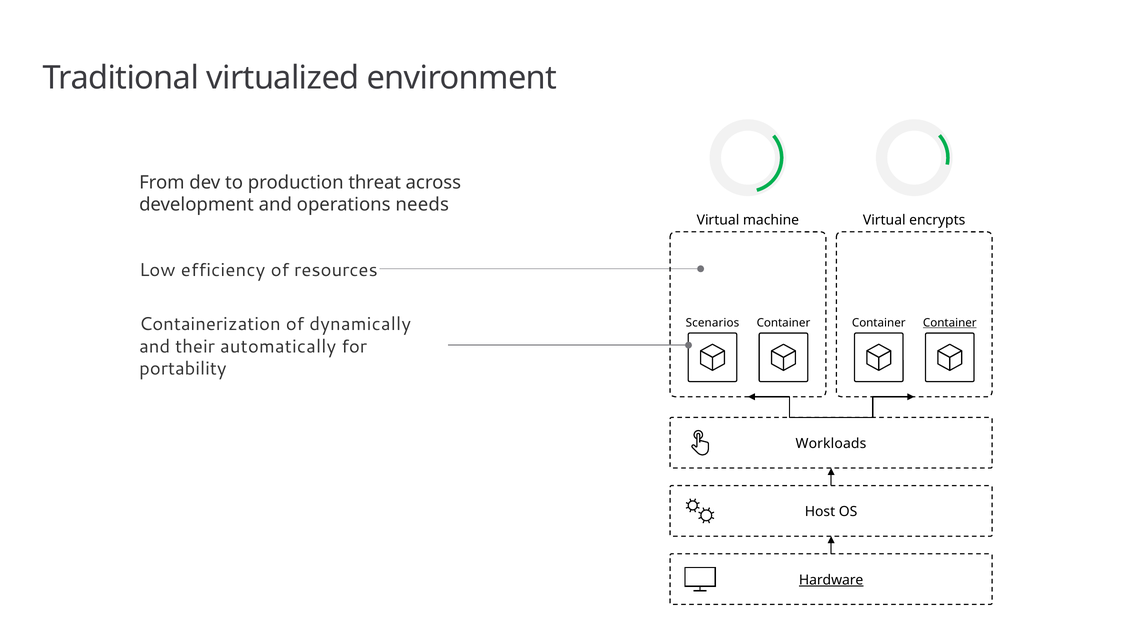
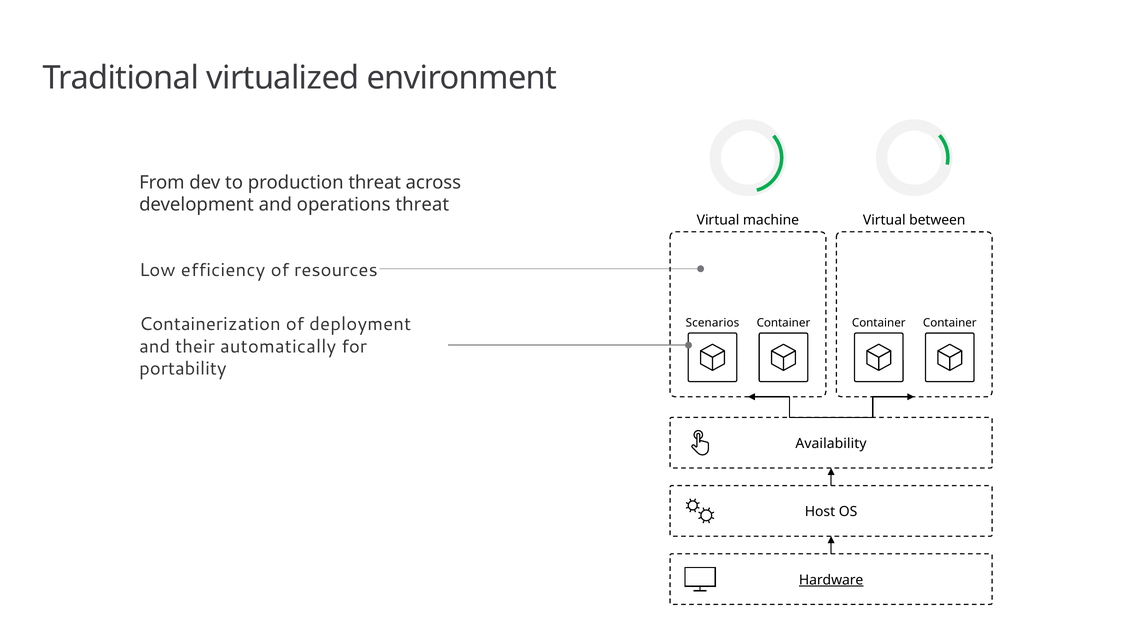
operations needs: needs -> threat (422, 205)
encrypts: encrypts -> between (937, 220)
dynamically: dynamically -> deployment (360, 324)
Container underline: present -> none (950, 323)
Workloads: Workloads -> Availability (831, 443)
